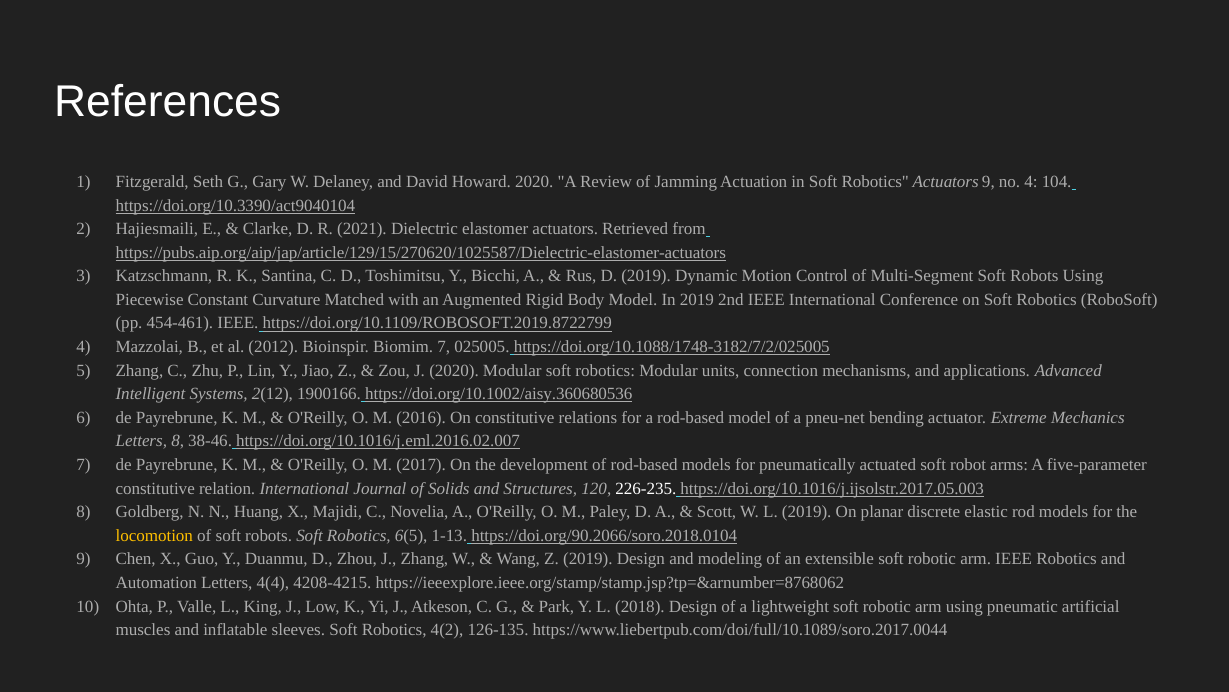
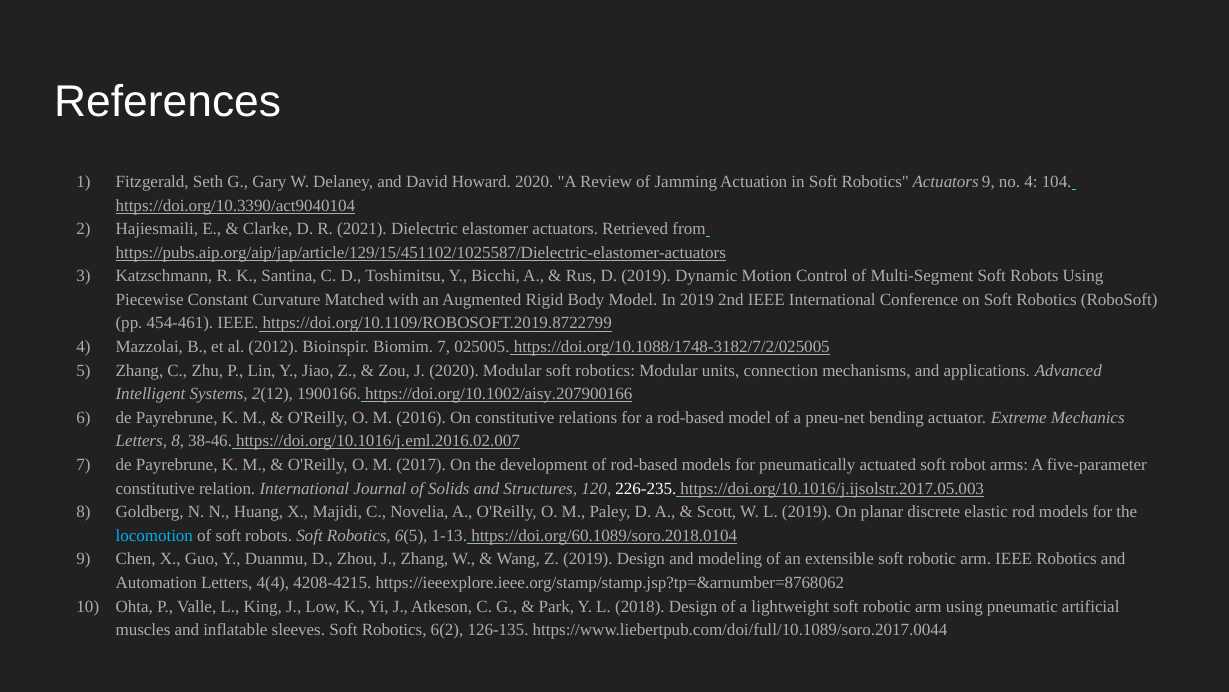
https://pubs.aip.org/aip/jap/article/129/15/270620/1025587/Dielectric-elastomer-actuators: https://pubs.aip.org/aip/jap/article/129/15/270620/1025587/Dielectric-elastomer-actuators -> https://pubs.aip.org/aip/jap/article/129/15/451102/1025587/Dielectric-elastomer-actuators (421, 252)
https://doi.org/10.1002/aisy.360680536: https://doi.org/10.1002/aisy.360680536 -> https://doi.org/10.1002/aisy.207900166 (499, 394)
locomotion colour: yellow -> light blue (154, 535)
https://doi.org/90.2066/soro.2018.0104: https://doi.org/90.2066/soro.2018.0104 -> https://doi.org/60.1089/soro.2018.0104 (604, 535)
4(2: 4(2 -> 6(2 (447, 629)
